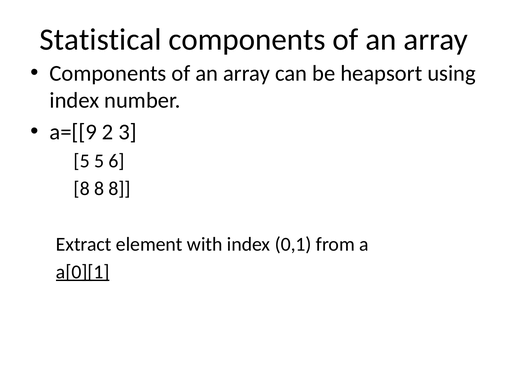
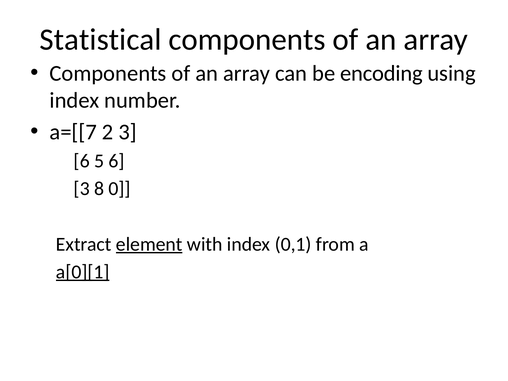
heapsort: heapsort -> encoding (381, 73)
a=[[9: a=[[9 -> a=[[7 (73, 132)
5: 5 -> 6 (82, 161)
8: 8 -> 3 (82, 189)
8: 8 -> 0 (120, 189)
element underline: none -> present (149, 244)
